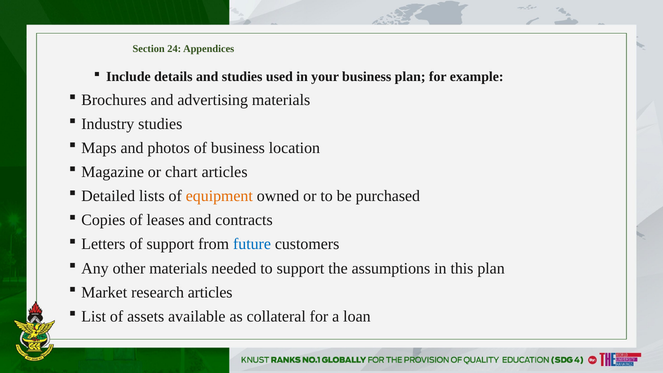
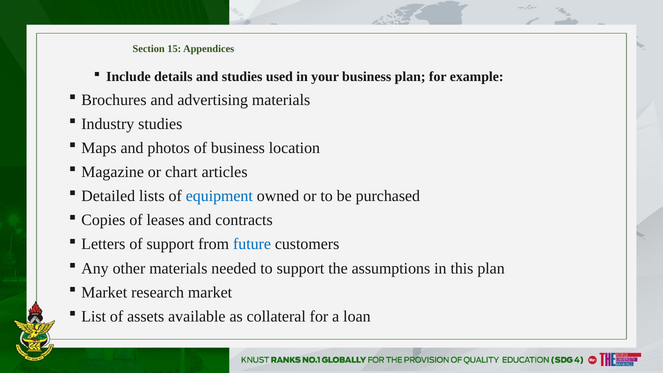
24: 24 -> 15 (174, 49)
equipment colour: orange -> blue (219, 196)
research articles: articles -> market (210, 292)
